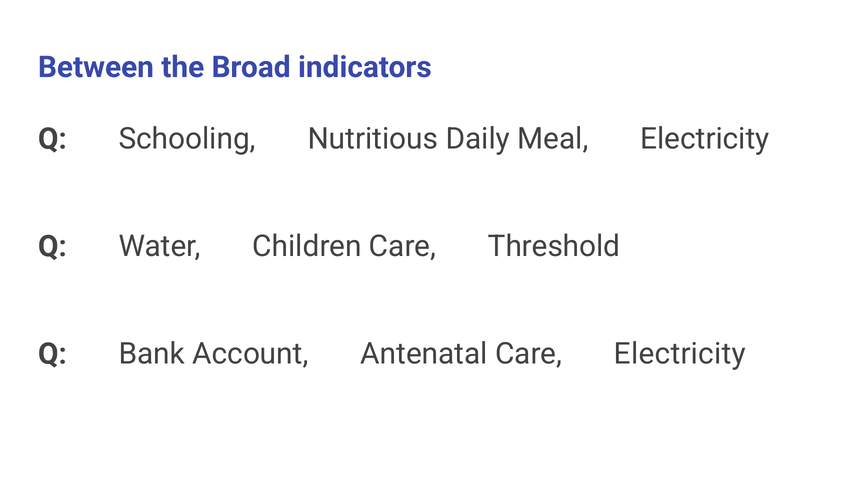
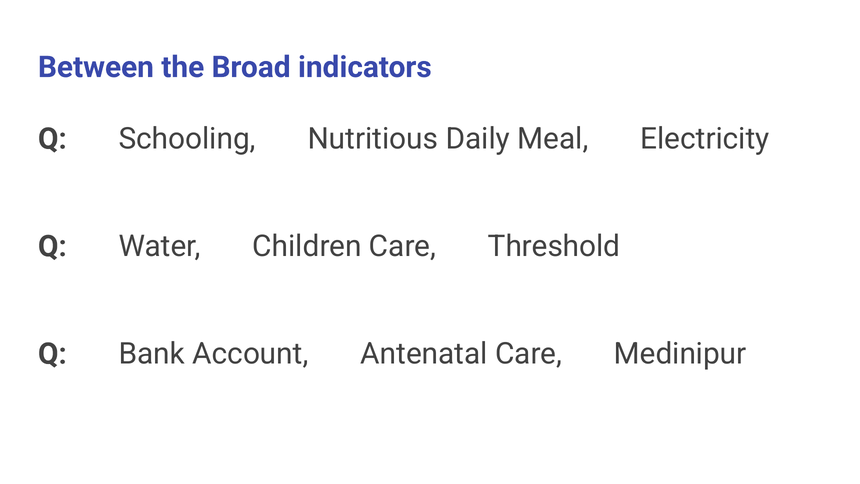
Care Electricity: Electricity -> Medinipur (680, 354)
